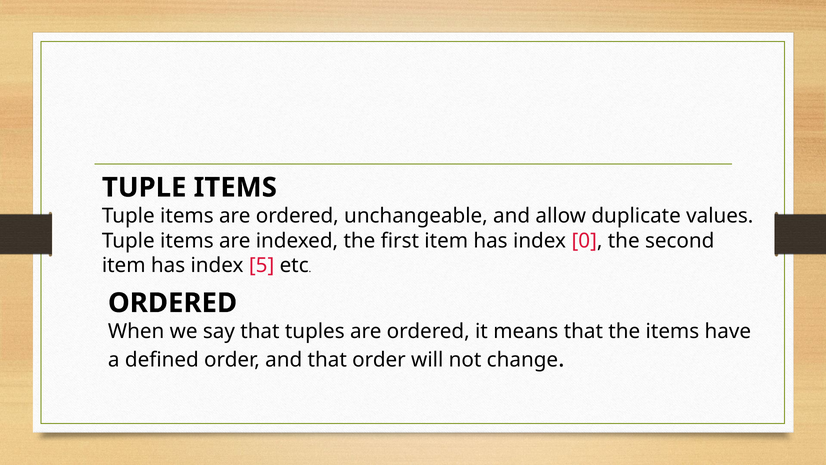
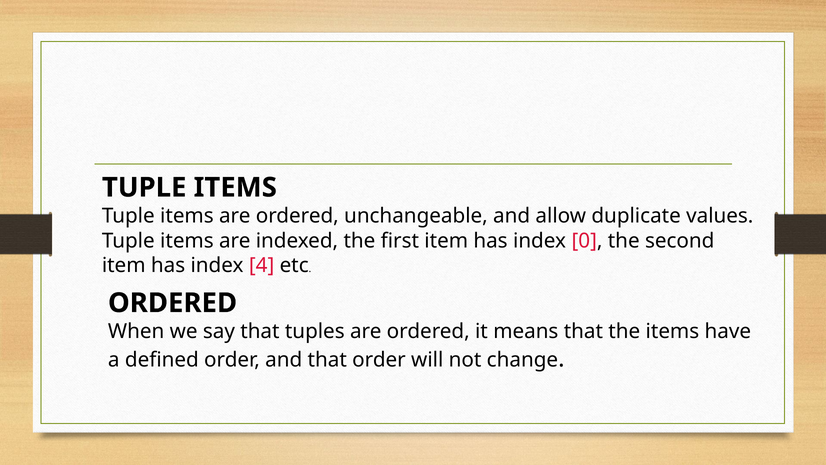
5: 5 -> 4 (262, 265)
